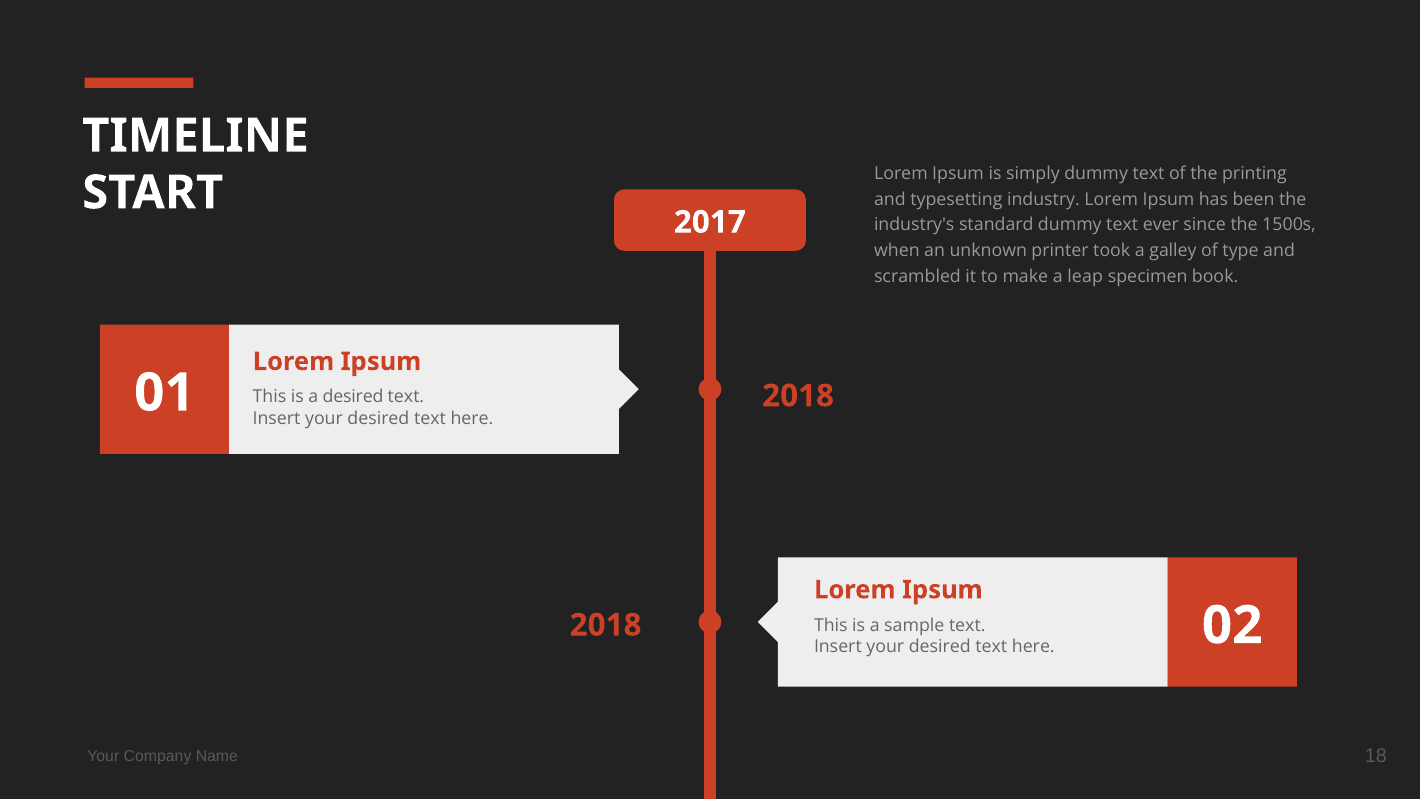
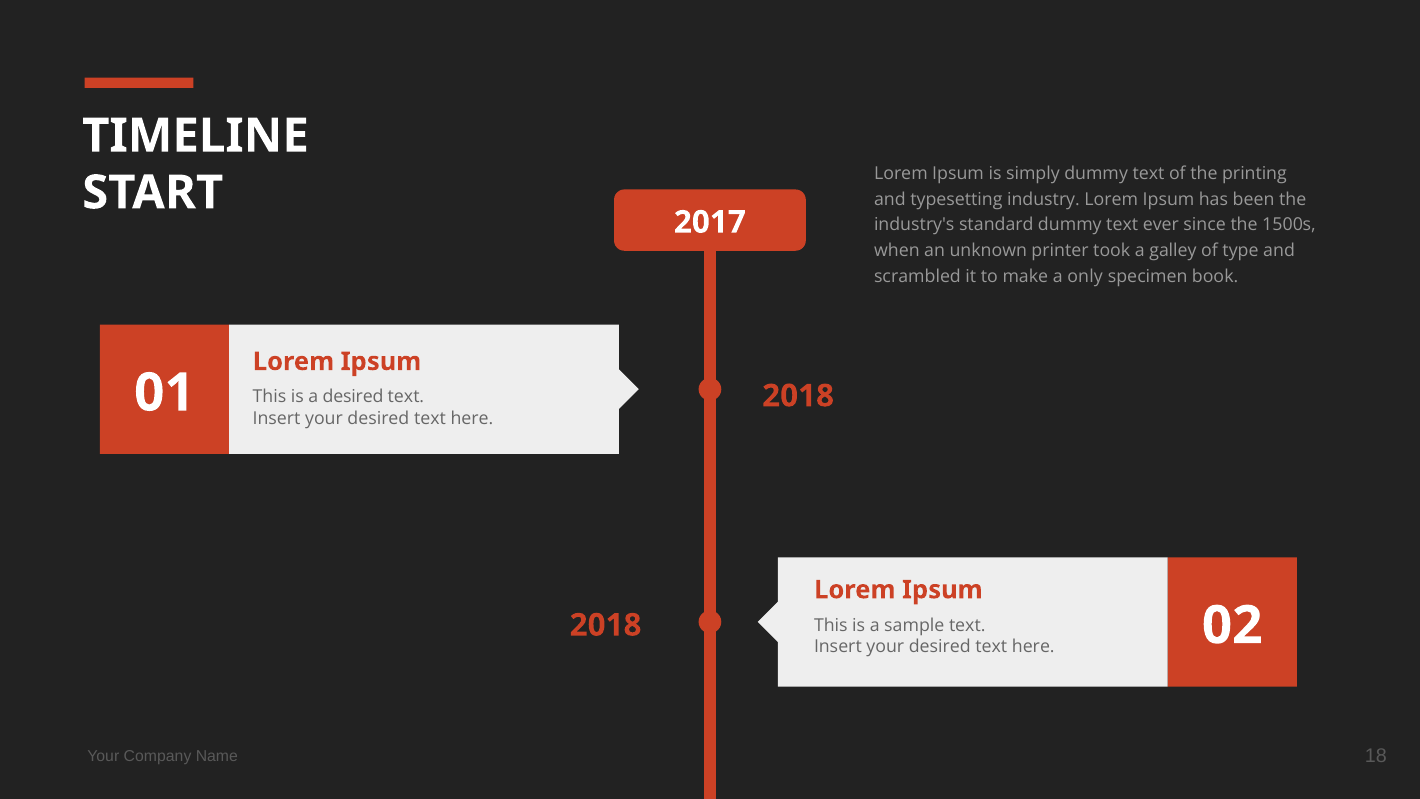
leap: leap -> only (1085, 276)
